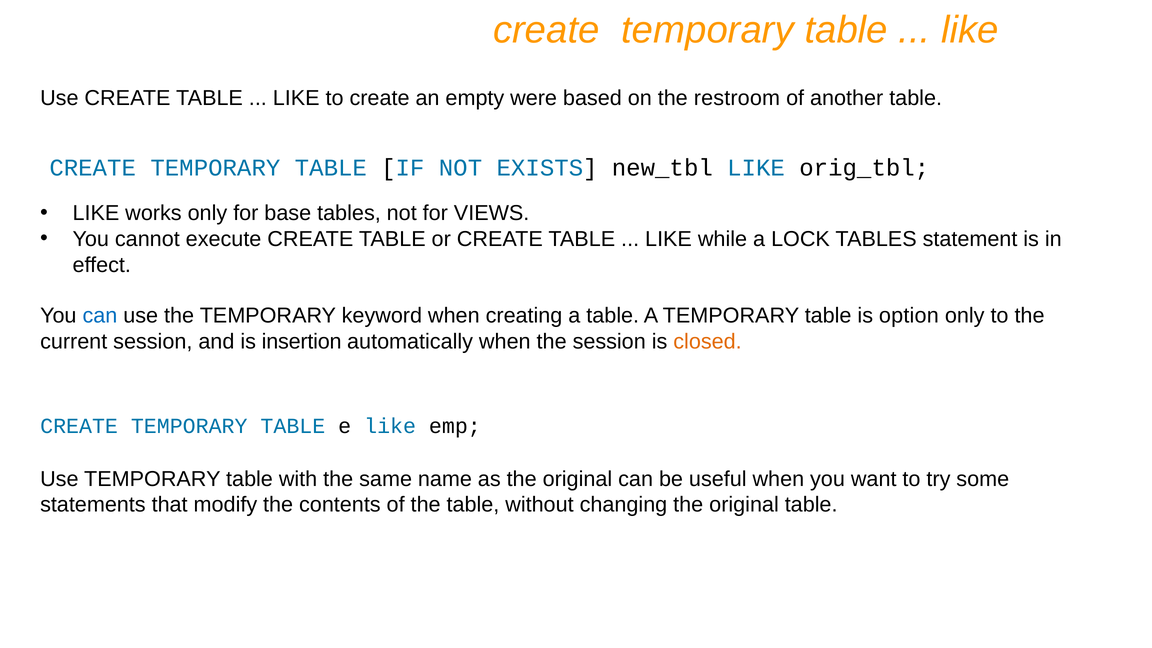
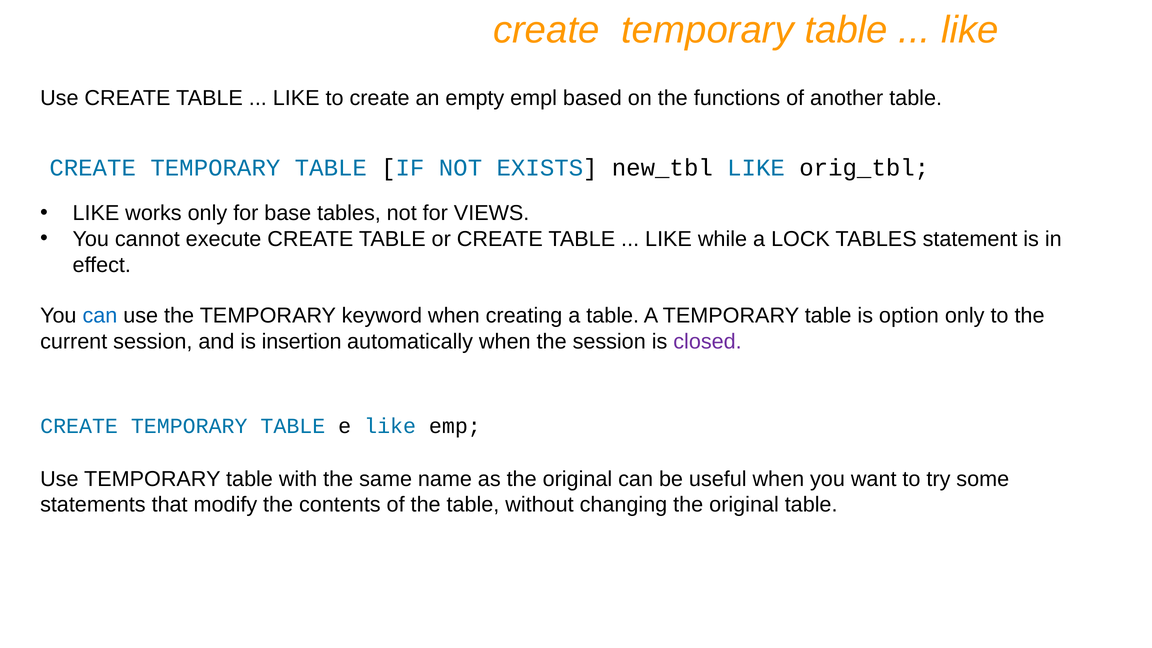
were: were -> empl (534, 98)
restroom: restroom -> functions (737, 98)
closed colour: orange -> purple (707, 342)
